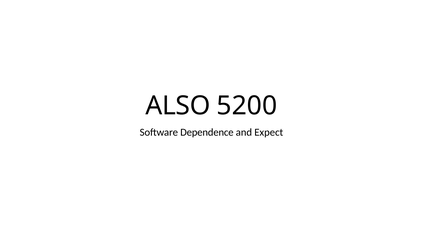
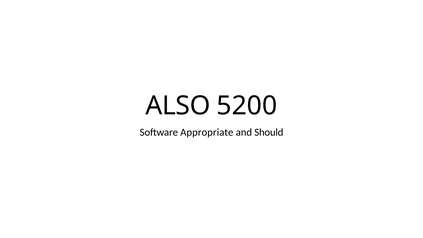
Dependence: Dependence -> Appropriate (207, 132)
Expect: Expect -> Should (269, 132)
